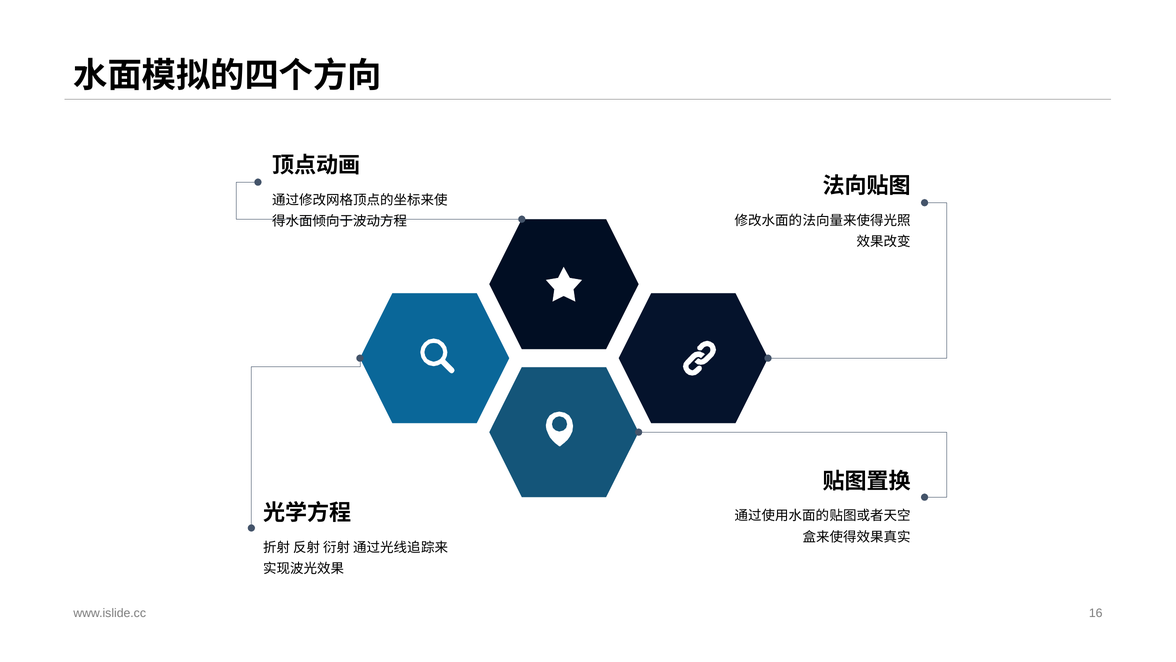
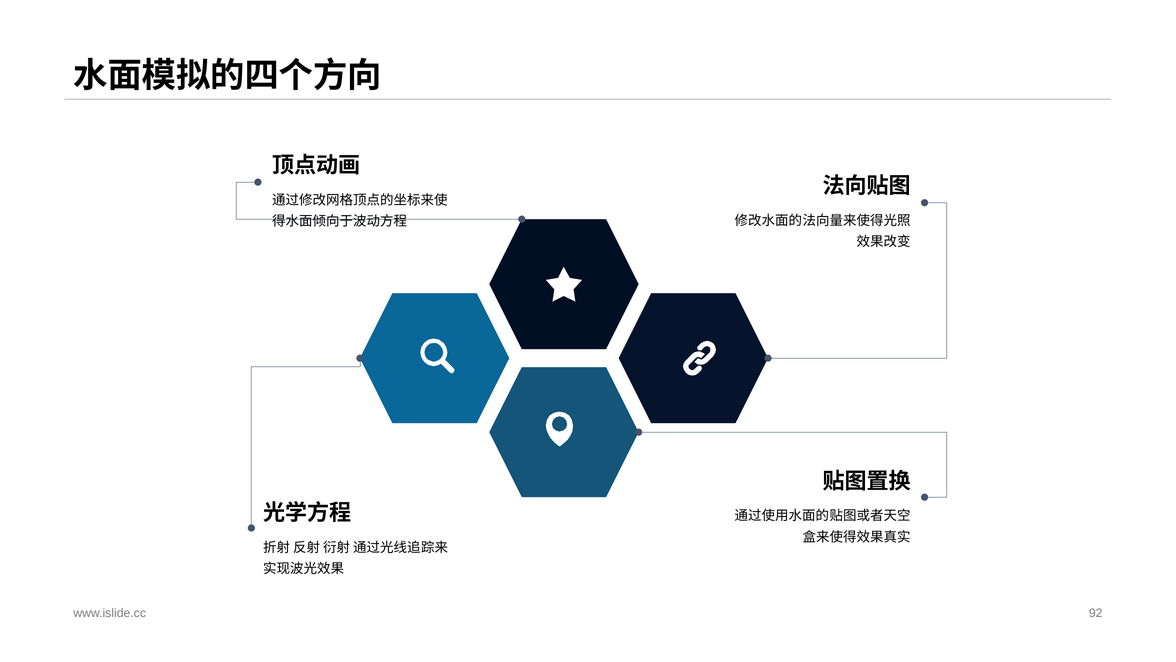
16: 16 -> 92 (1096, 613)
